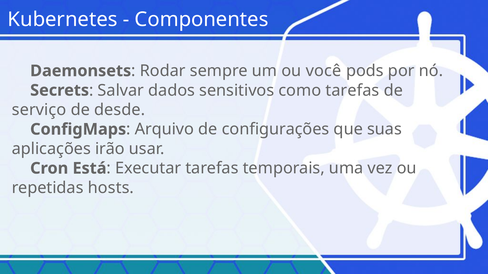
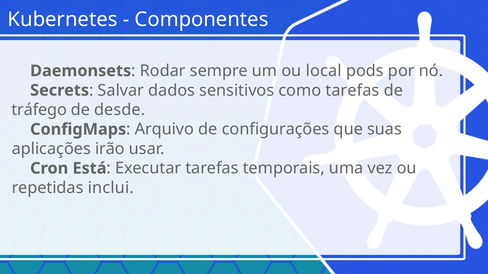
você: você -> local (324, 71)
serviço: serviço -> tráfego (39, 110)
hosts: hosts -> inclui (111, 188)
